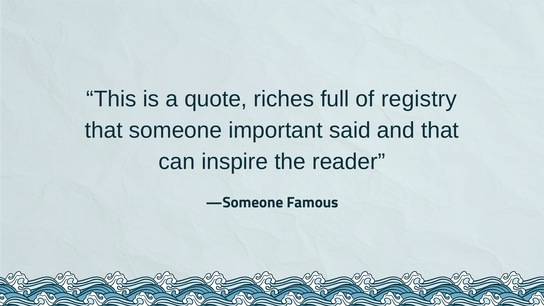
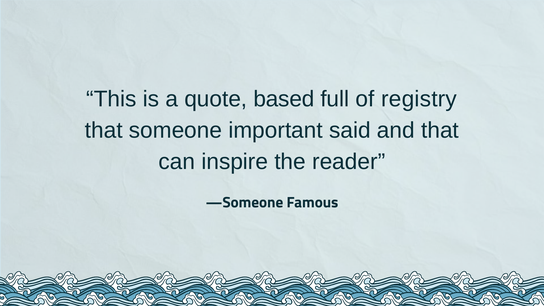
riches: riches -> based (284, 99)
